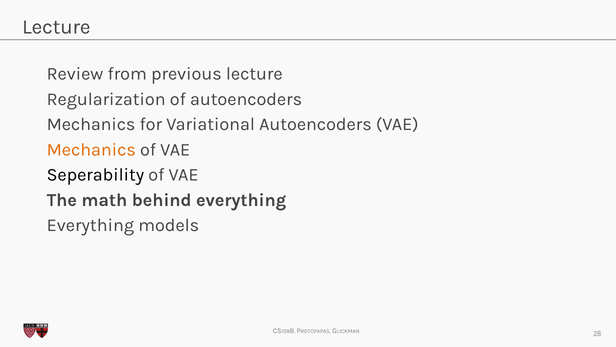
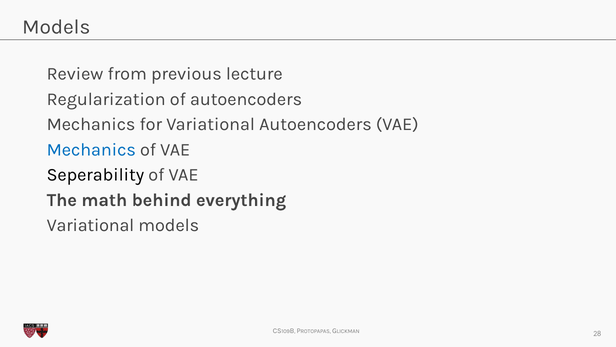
Lecture: Lecture -> Models (56, 27)
Mechanics colour: orange -> blue (91, 149)
Everything: Everything -> Variational (90, 225)
